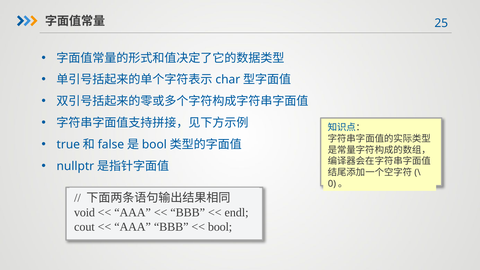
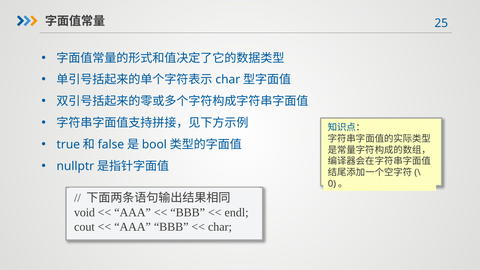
bool: bool -> char (220, 227)
